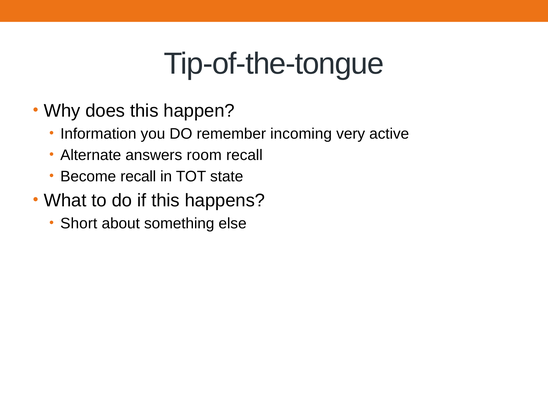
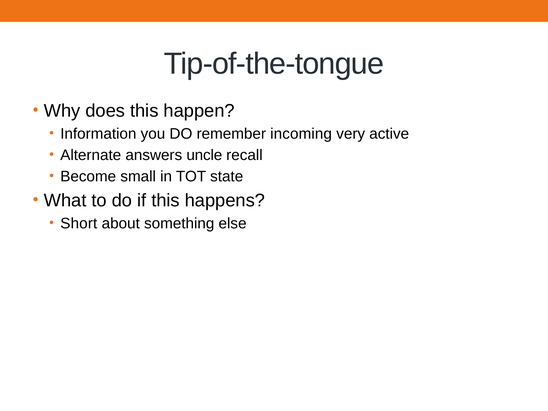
room: room -> uncle (204, 155)
Become recall: recall -> small (138, 176)
